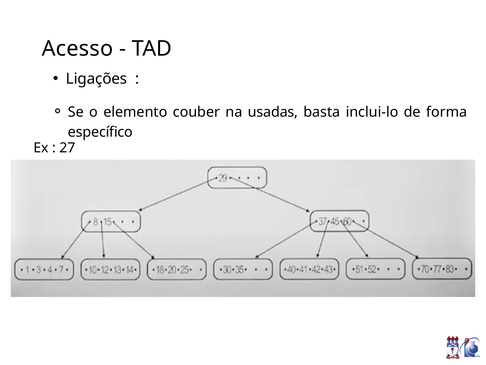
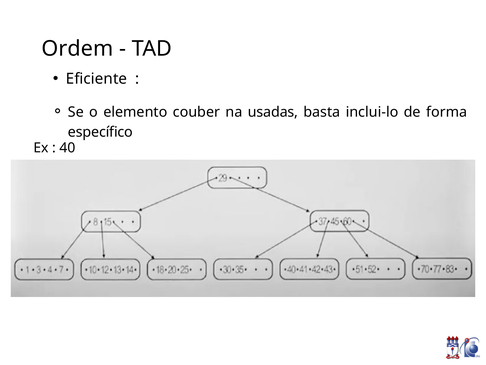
Acesso: Acesso -> Ordem (78, 49)
Ligações: Ligações -> Eficiente (96, 79)
27: 27 -> 40 (67, 148)
